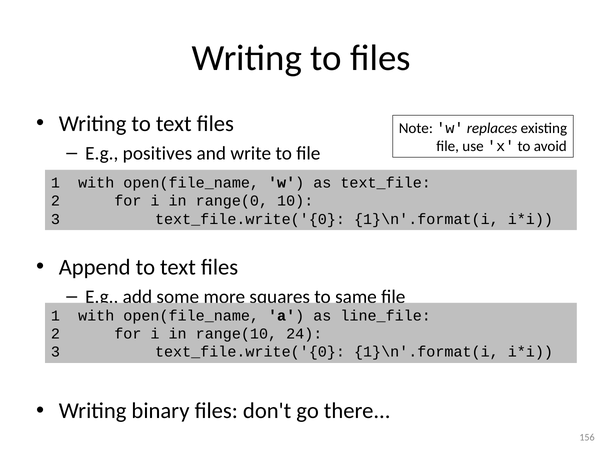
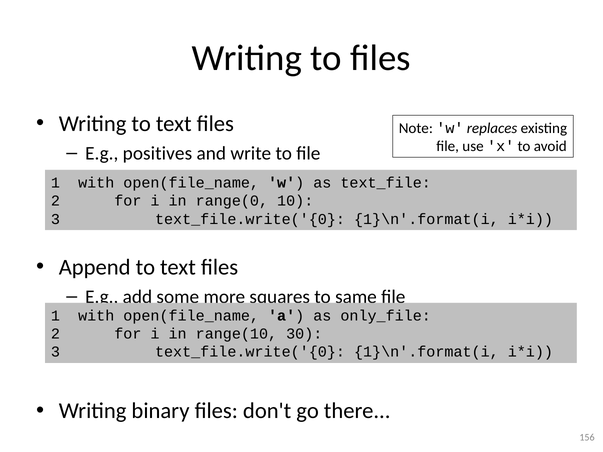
line_file: line_file -> only_file (386, 316)
24: 24 -> 30 (304, 334)
